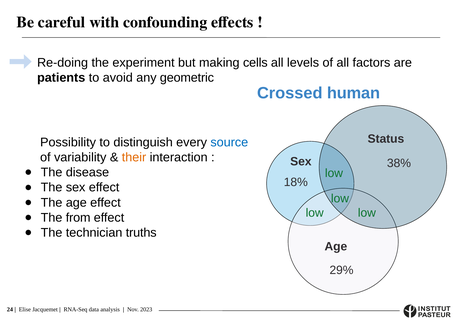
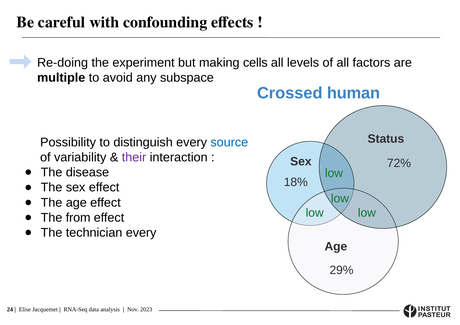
patients: patients -> multiple (61, 78)
geometric: geometric -> subspace (187, 78)
their colour: orange -> purple (134, 158)
38%: 38% -> 72% (399, 163)
technician truths: truths -> every (141, 233)
